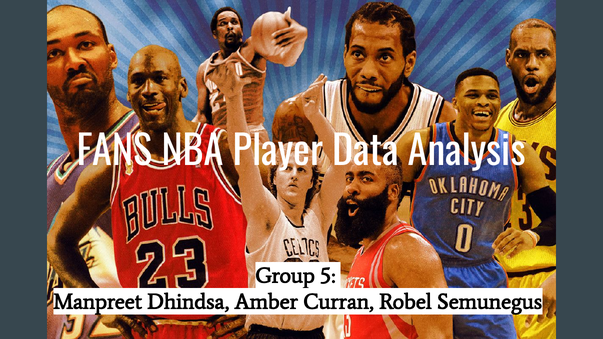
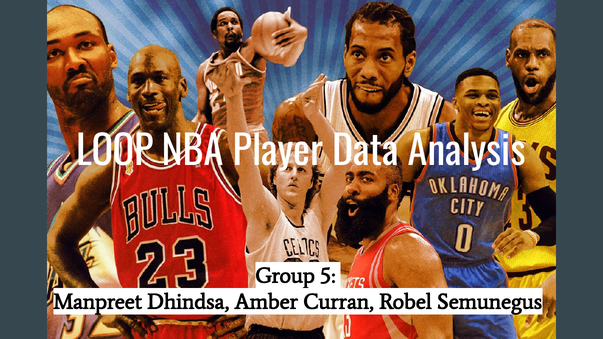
FANS: FANS -> LOOP (115, 152)
